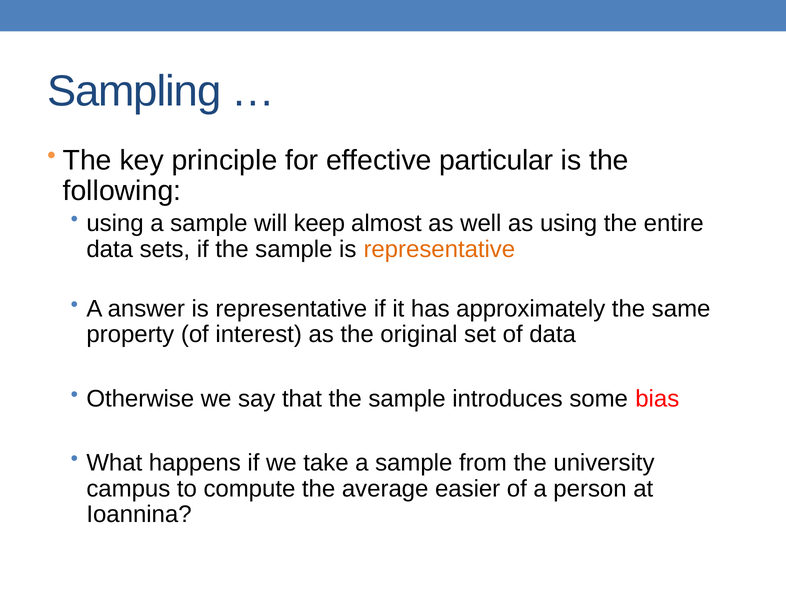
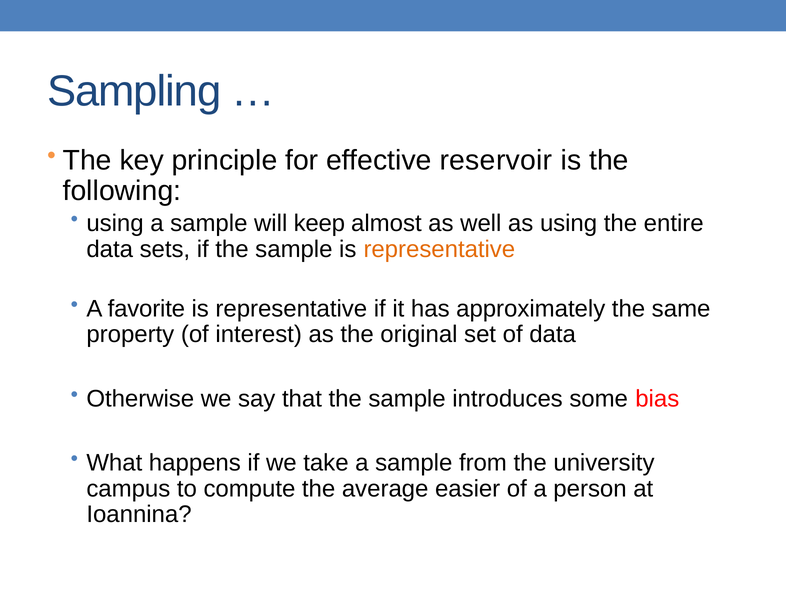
particular: particular -> reservoir (496, 160)
answer: answer -> favorite (146, 309)
